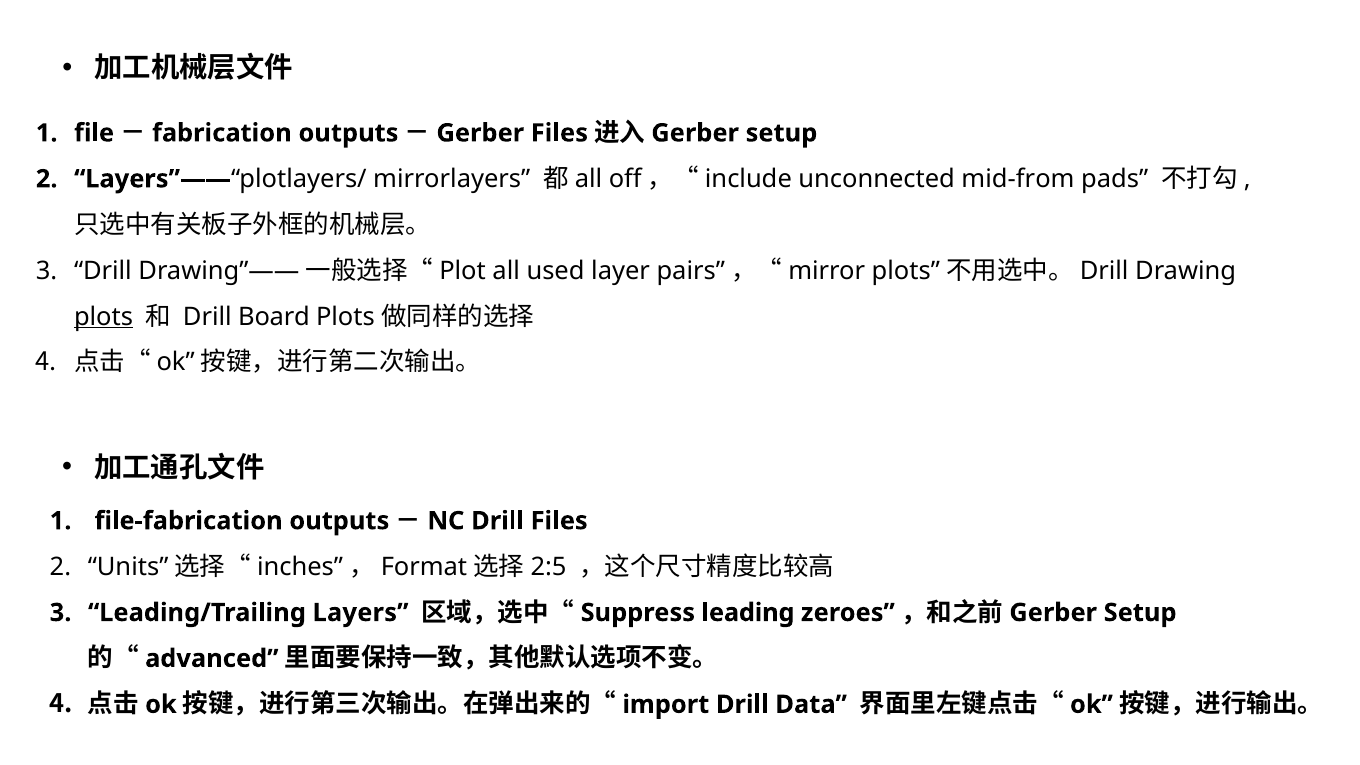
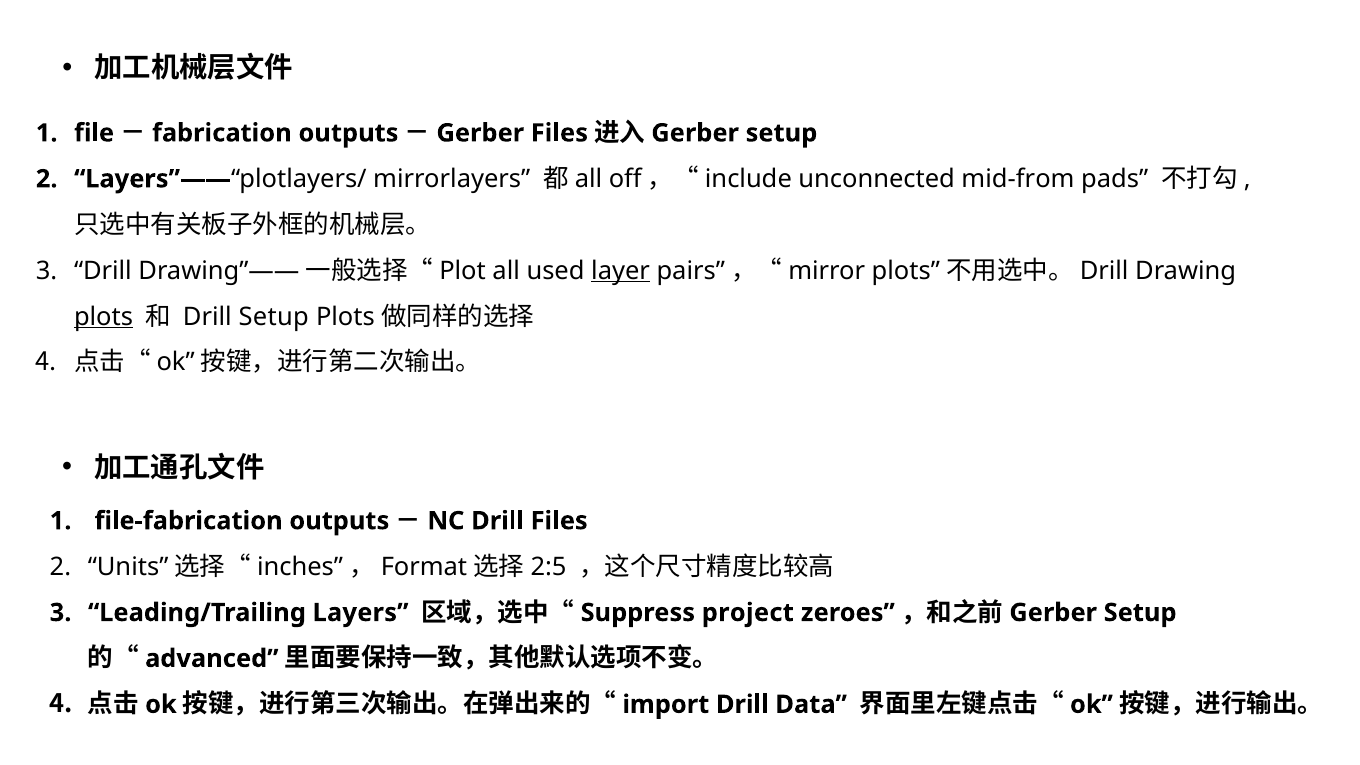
layer underline: none -> present (621, 271)
Drill Board: Board -> Setup (274, 317)
leading: leading -> project (748, 613)
